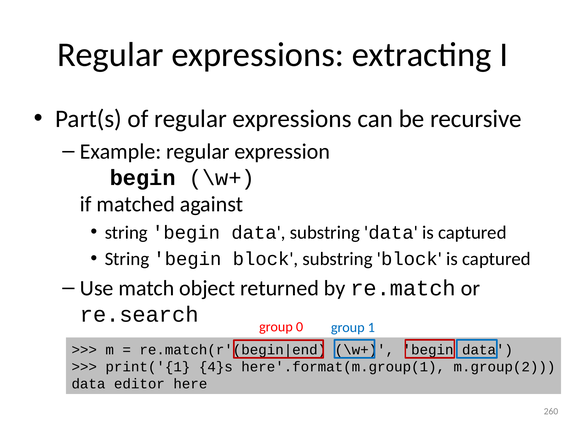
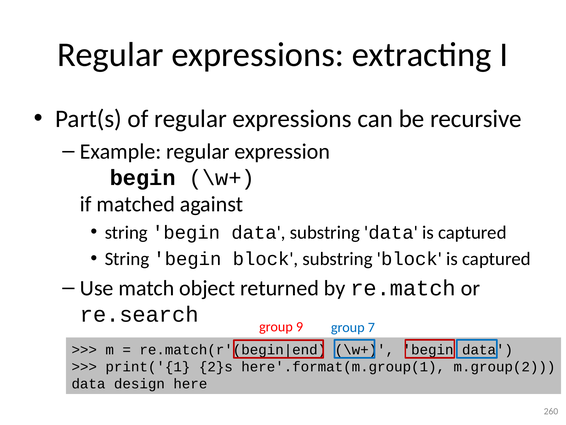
0: 0 -> 9 (300, 326)
1: 1 -> 7 (371, 327)
4}s: 4}s -> 2}s (216, 366)
editor: editor -> design (139, 383)
